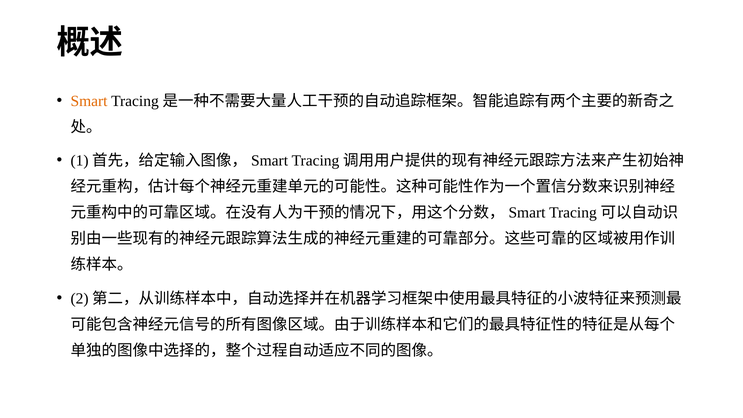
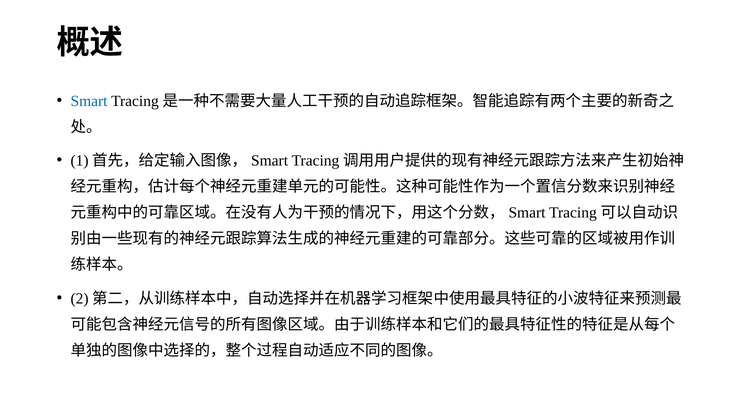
Smart colour: orange -> blue (89, 101)
